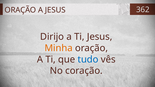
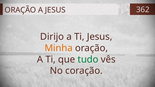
tudo colour: blue -> green (88, 60)
